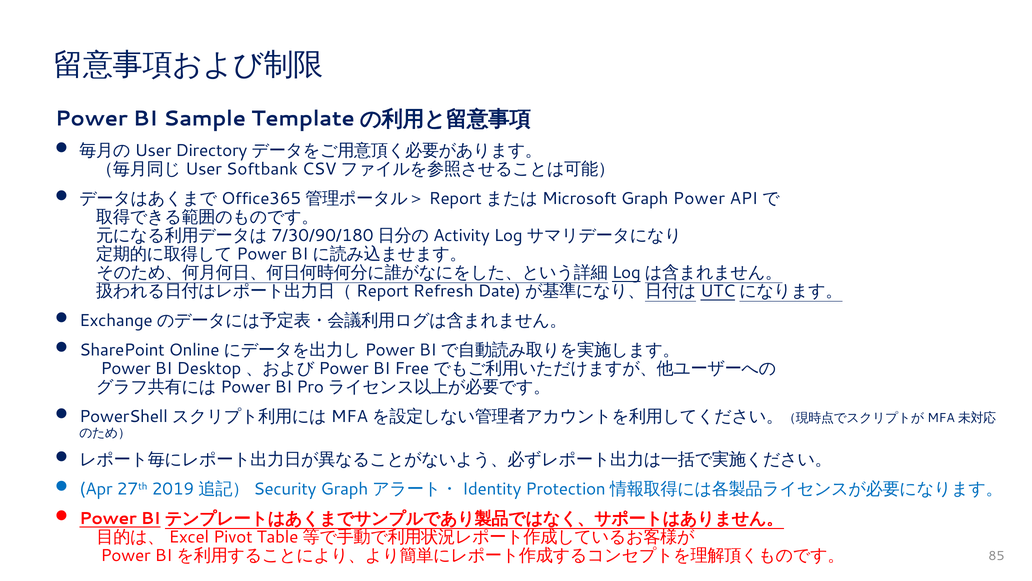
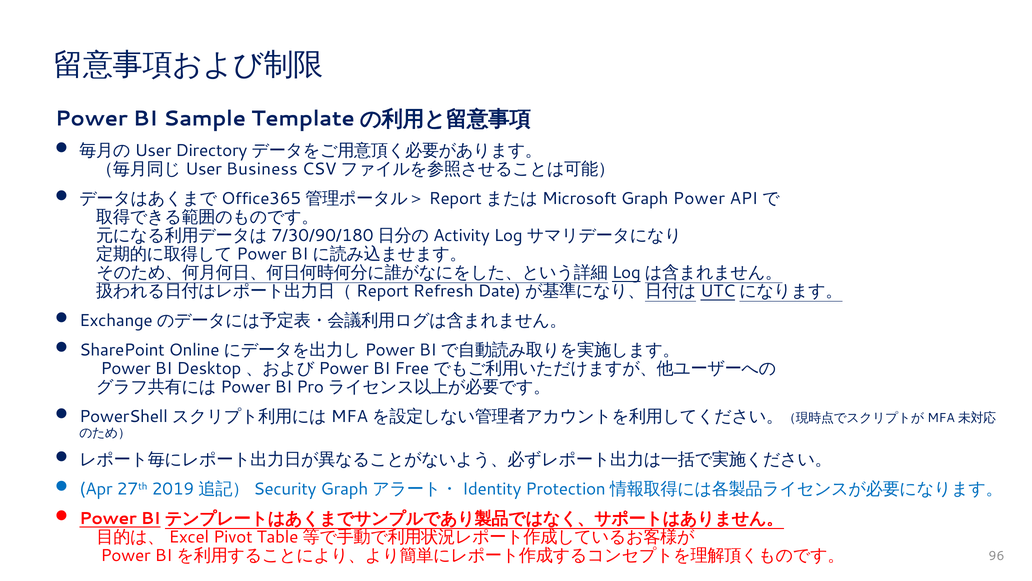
Softbank: Softbank -> Business (262, 169)
85: 85 -> 96 (996, 555)
